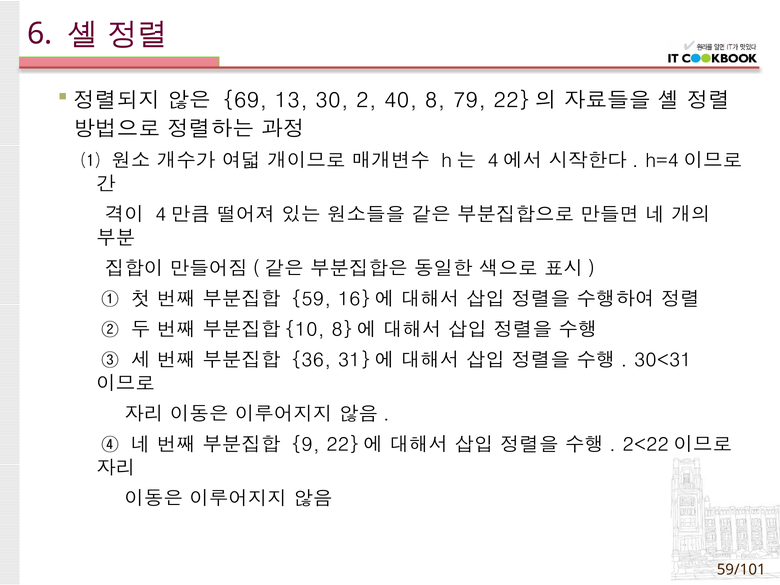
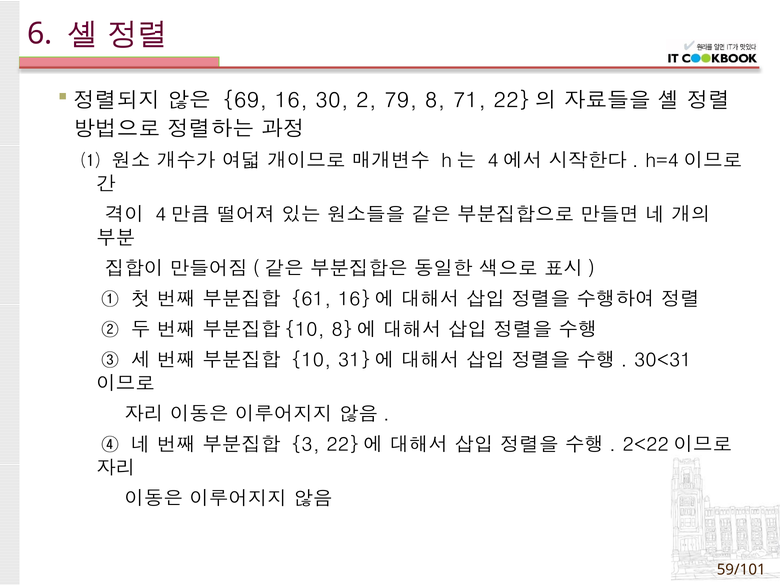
13: 13 -> 16 (291, 100)
40: 40 -> 79 (401, 100)
79: 79 -> 71 (470, 100)
59: 59 -> 61 (311, 299)
36: 36 -> 10 (311, 360)
9: 9 -> 3 (306, 445)
